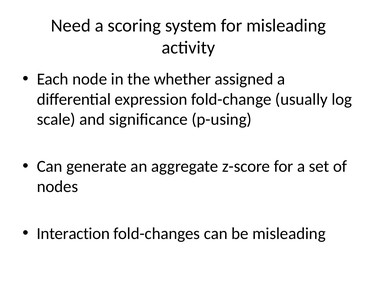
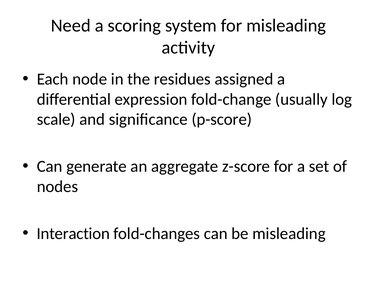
whether: whether -> residues (182, 79)
p-using: p-using -> p-score (222, 119)
